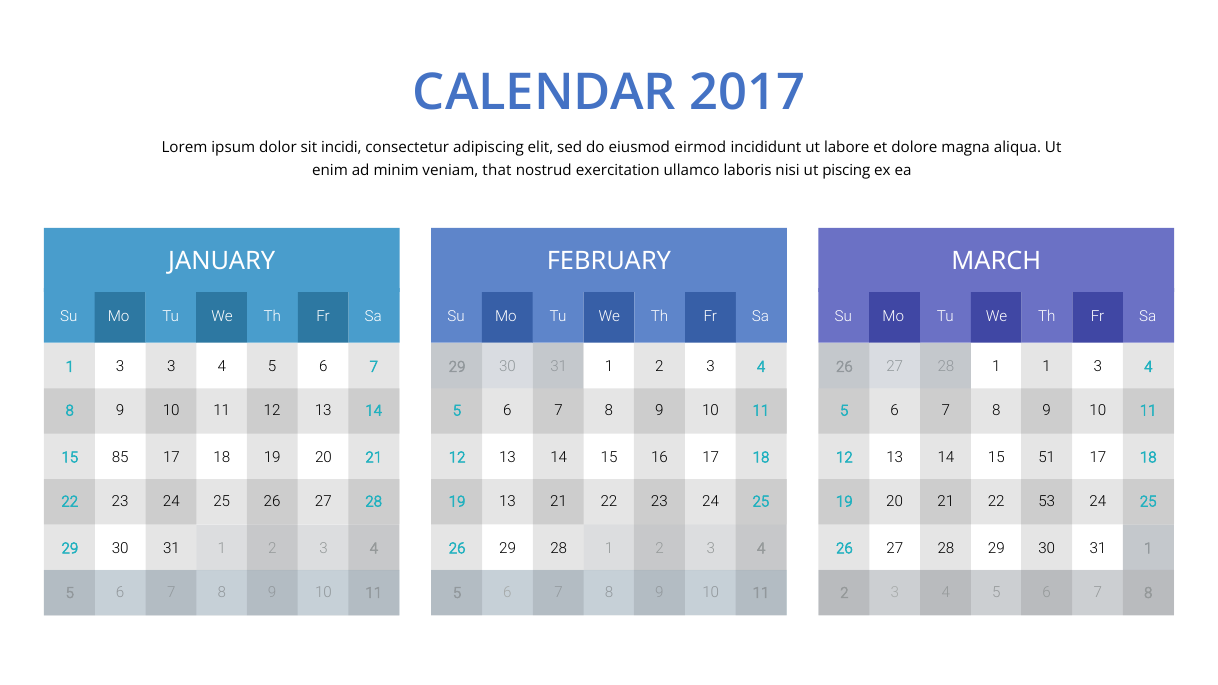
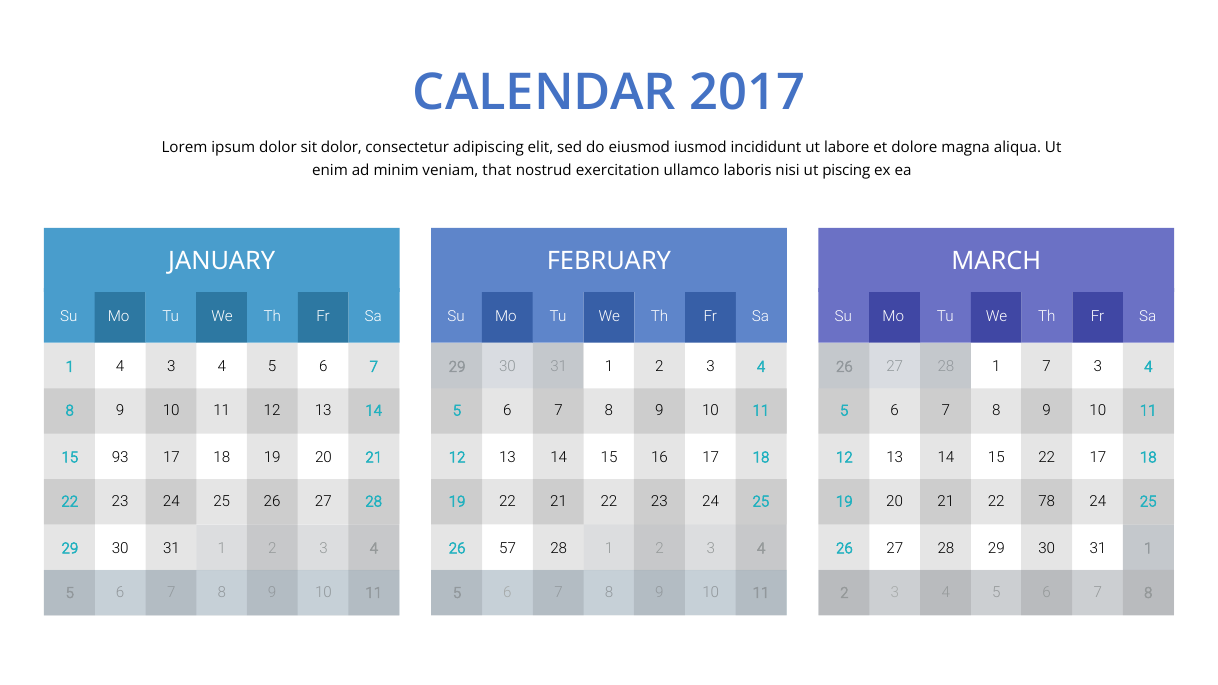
sit incidi: incidi -> dolor (341, 148)
eirmod: eirmod -> iusmod (700, 148)
1 3: 3 -> 4 (120, 367)
1 1: 1 -> 7 (1047, 367)
85: 85 -> 93 (120, 457)
15 51: 51 -> 22 (1047, 457)
19 13: 13 -> 22 (507, 502)
53: 53 -> 78 (1047, 502)
26 29: 29 -> 57 (508, 548)
